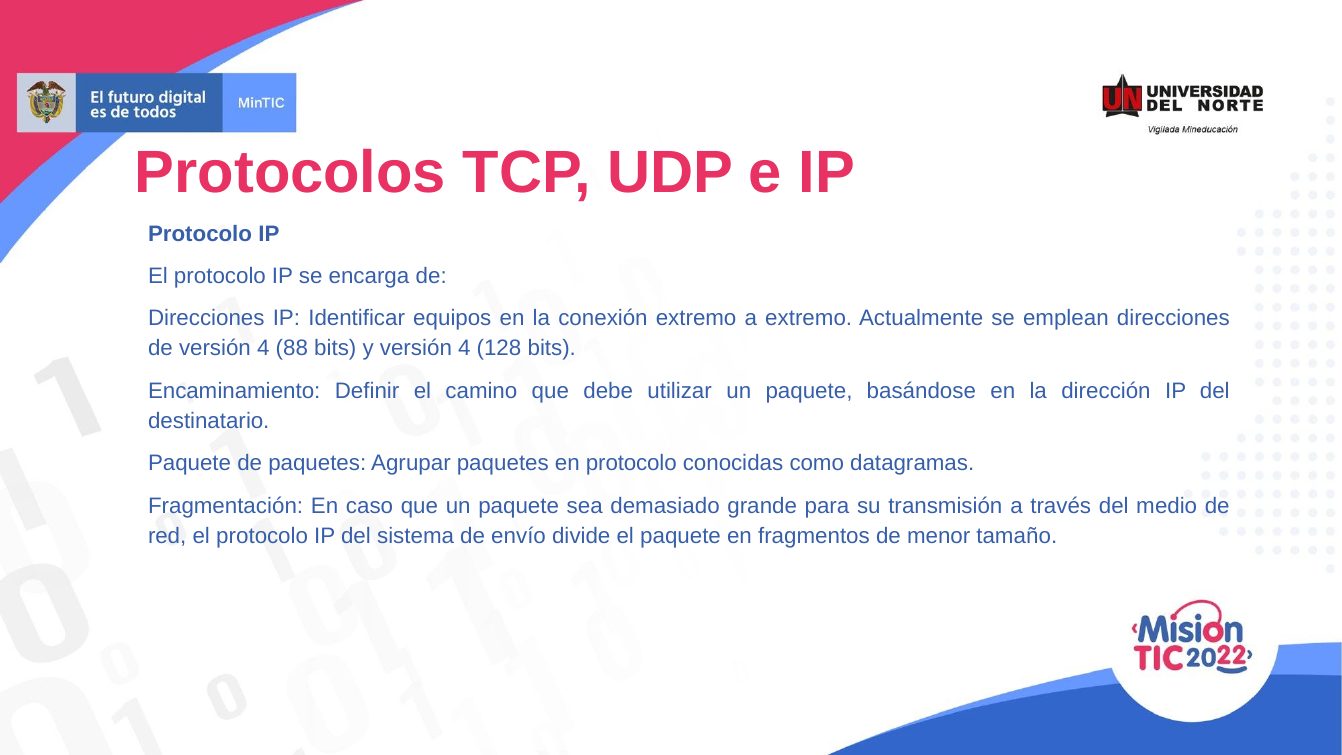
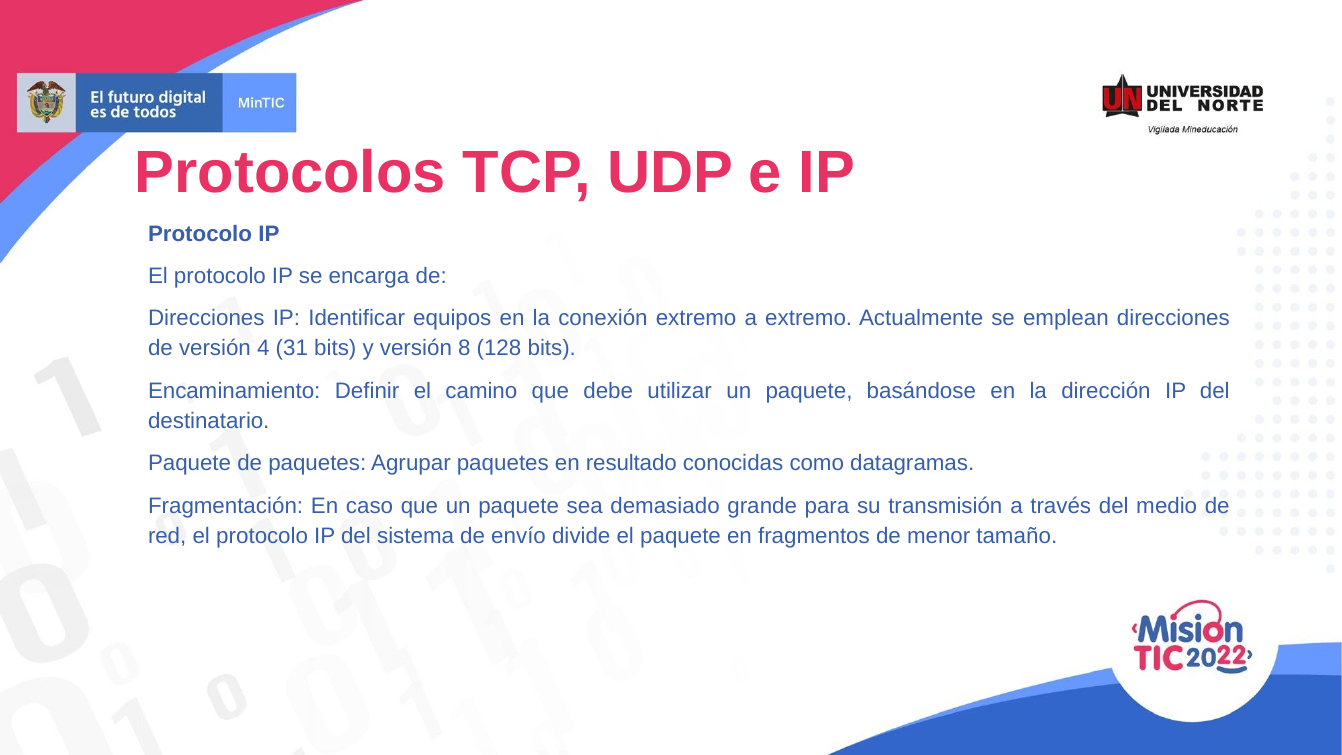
88: 88 -> 31 (292, 349)
y versión 4: 4 -> 8 (464, 349)
en protocolo: protocolo -> resultado (631, 464)
